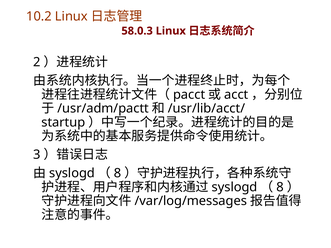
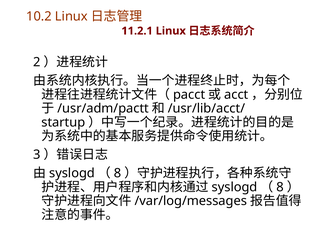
58.0.3: 58.0.3 -> 11.2.1 (137, 31)
